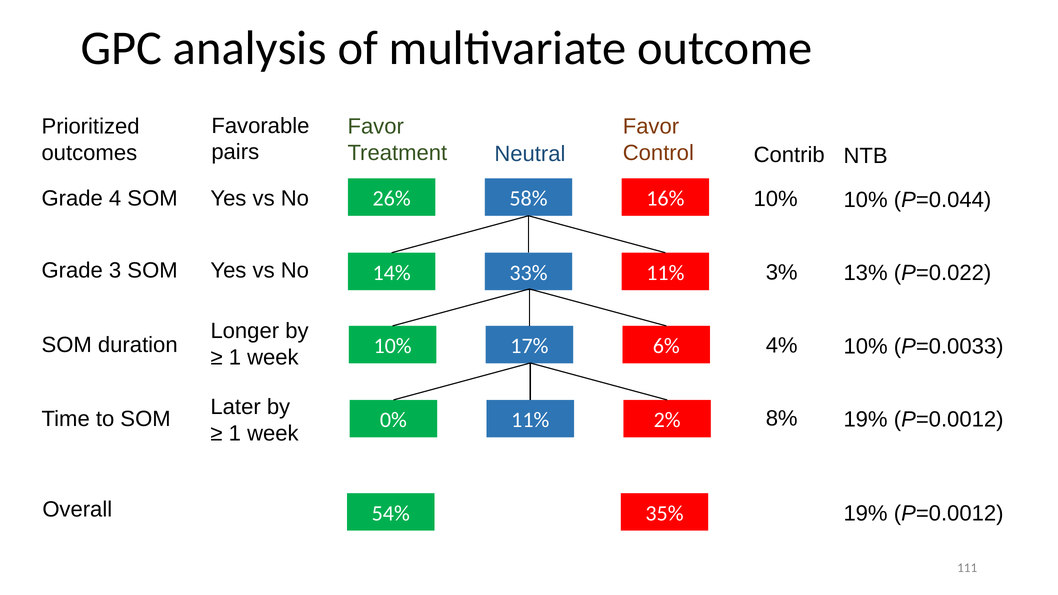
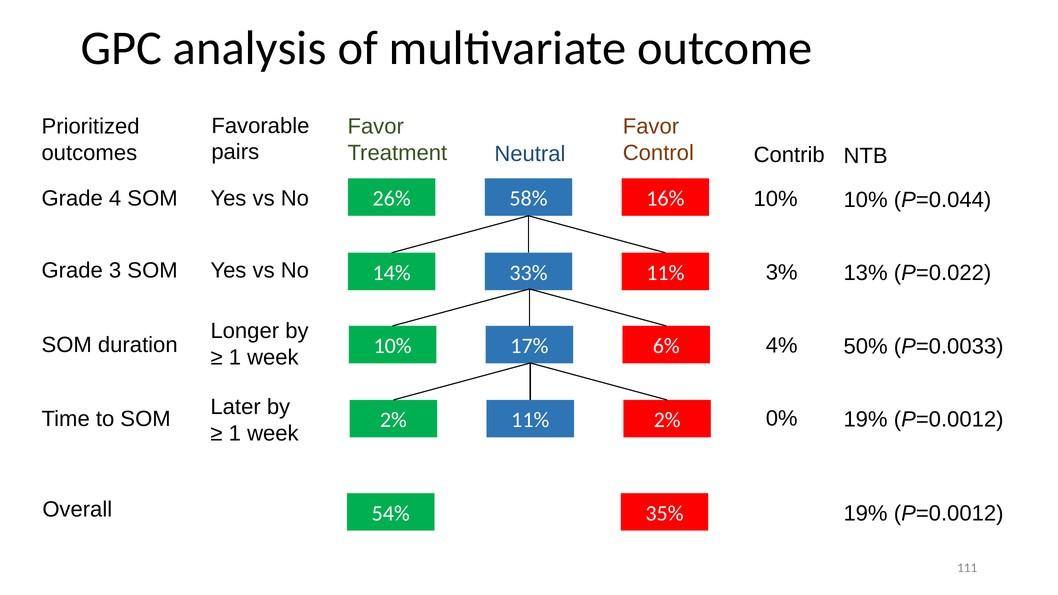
10%: 10% -> 50% (866, 346)
8%: 8% -> 0% (782, 419)
0%: 0% -> 2% (393, 420)
